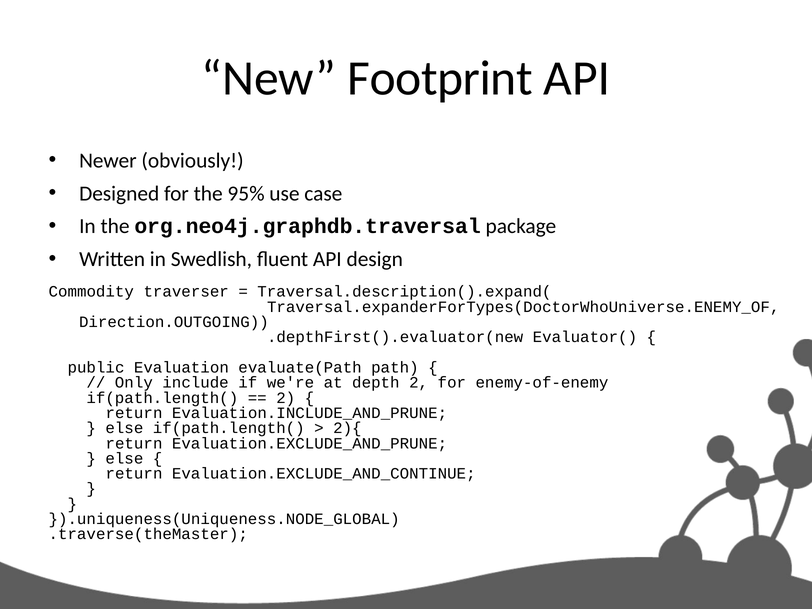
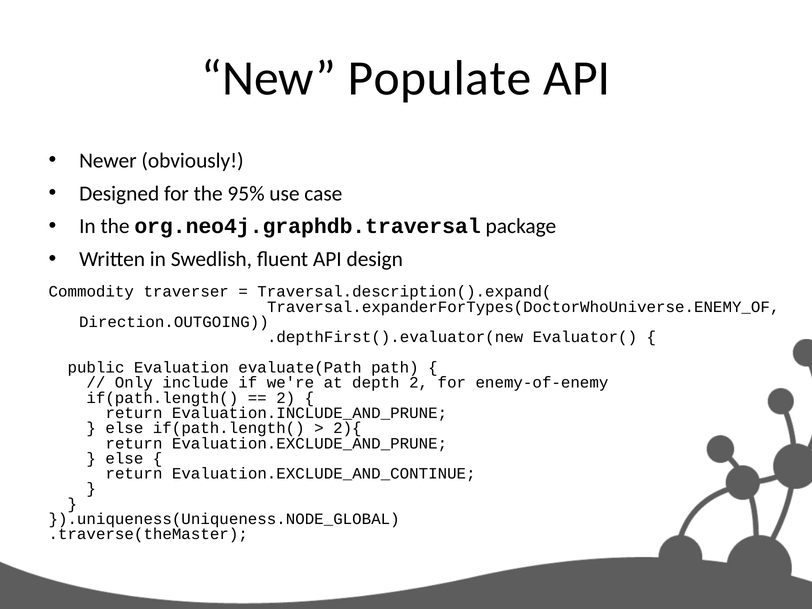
Footprint: Footprint -> Populate (440, 79)
